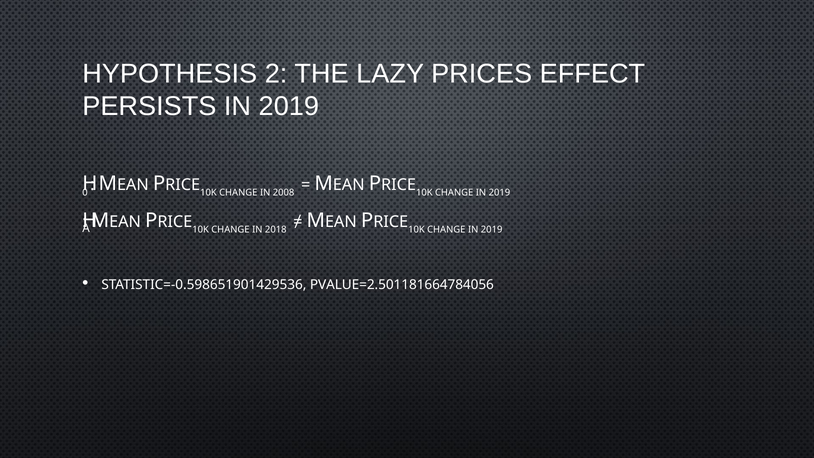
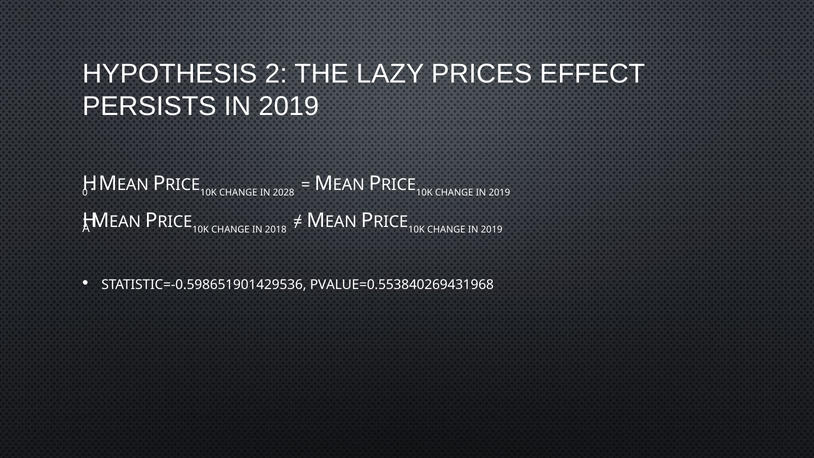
2008: 2008 -> 2028 (284, 192)
PVALUE=2.501181664784056: PVALUE=2.501181664784056 -> PVALUE=0.553840269431968 (402, 285)
